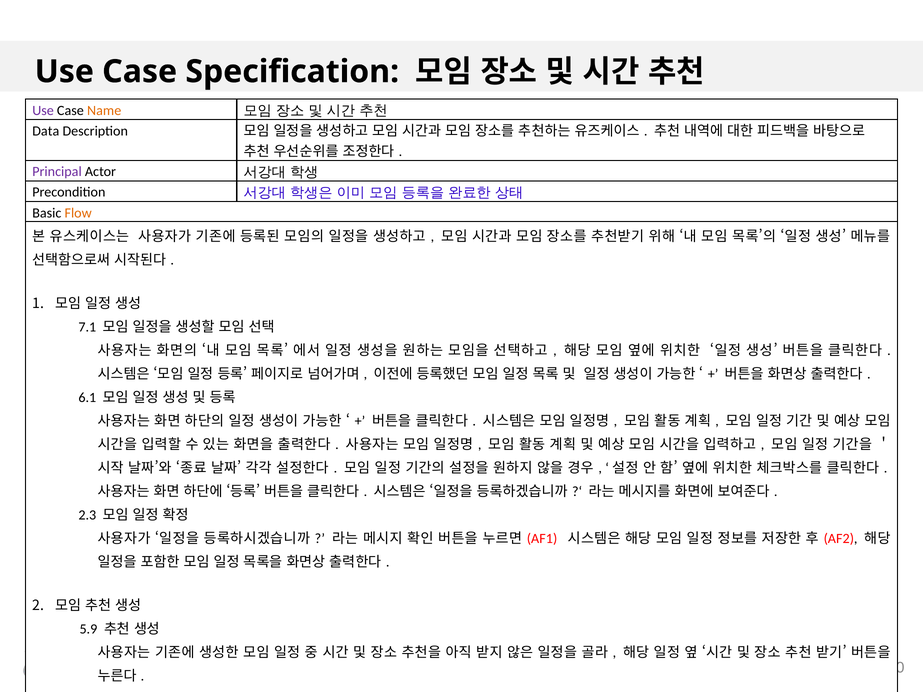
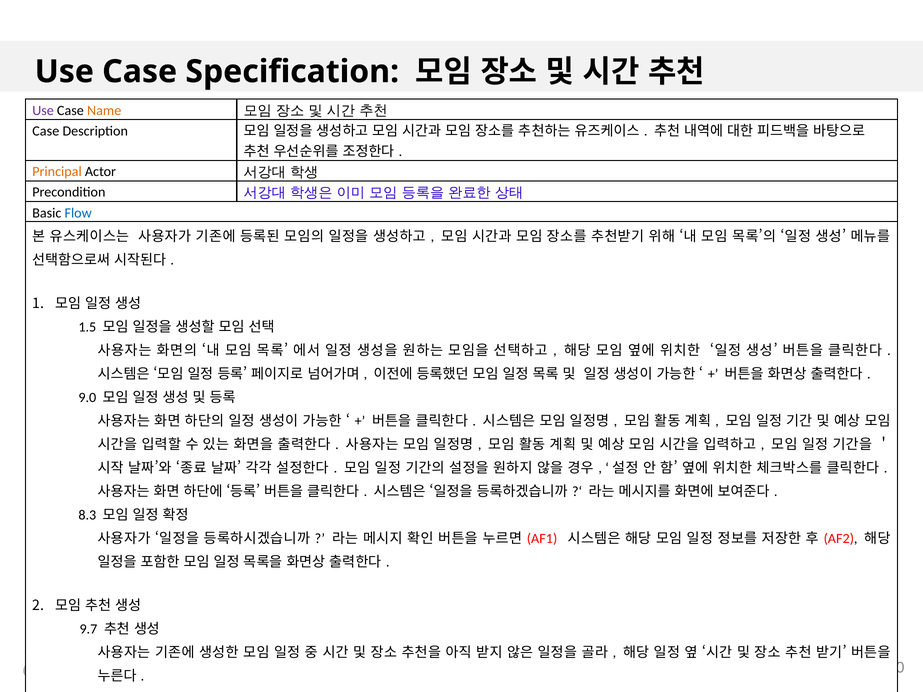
Data: Data -> Case (46, 131)
Principal colour: purple -> orange (57, 172)
Flow colour: orange -> blue (78, 213)
7.1: 7.1 -> 1.5 (87, 327)
6.1: 6.1 -> 9.0 (87, 398)
2.3: 2.3 -> 8.3 (87, 515)
5.9: 5.9 -> 9.7 (88, 629)
